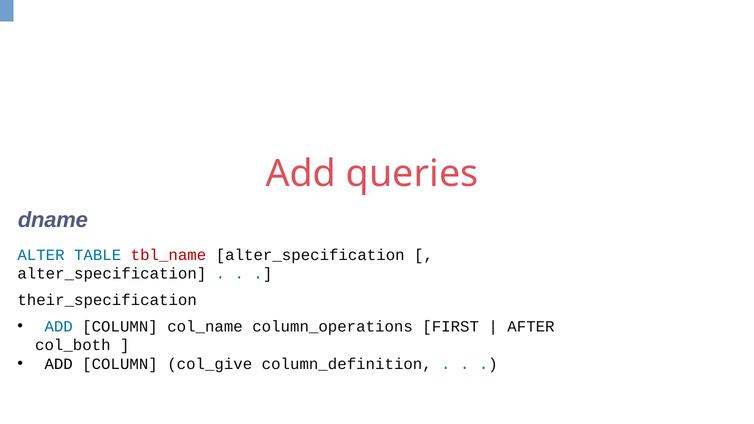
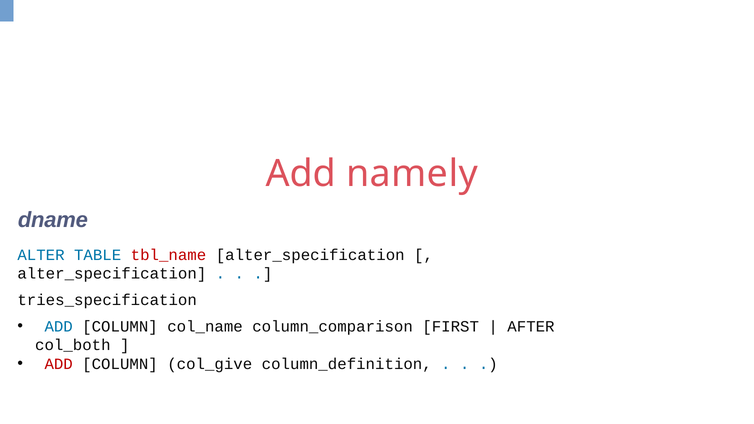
queries: queries -> namely (412, 174)
their_specification: their_specification -> tries_specification (107, 300)
column_operations: column_operations -> column_comparison (333, 327)
ADD colour: black -> red (59, 364)
